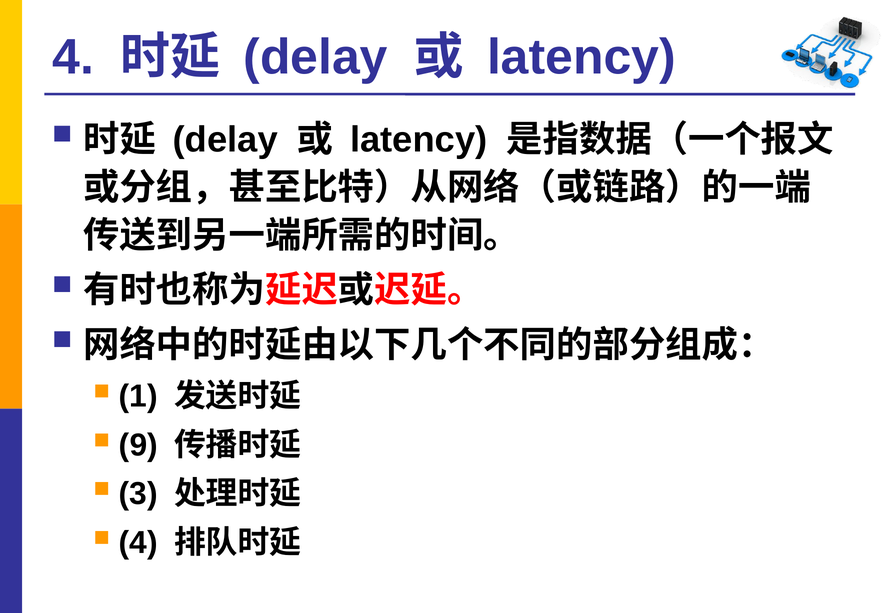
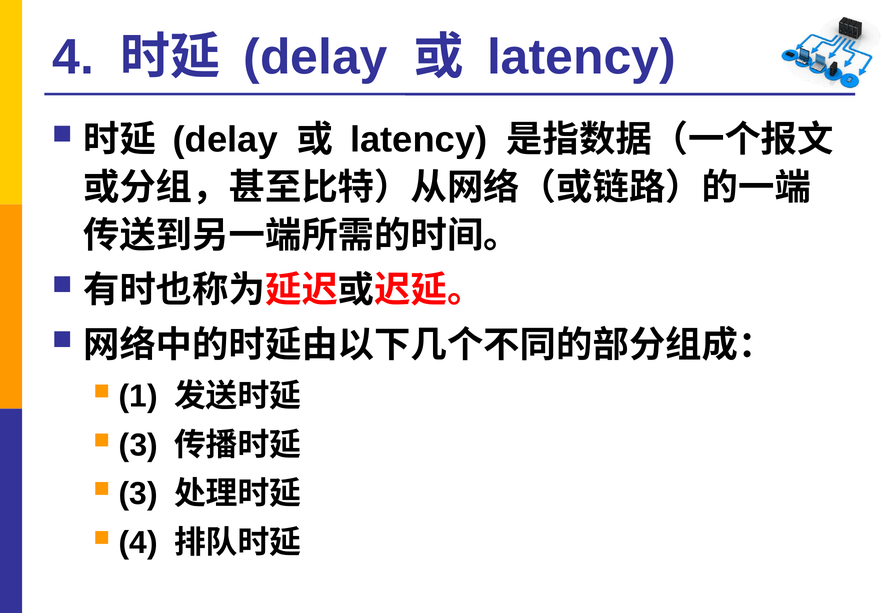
9: 9 -> 3 (138, 445)
